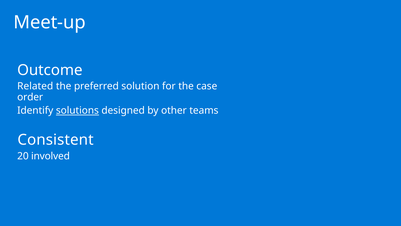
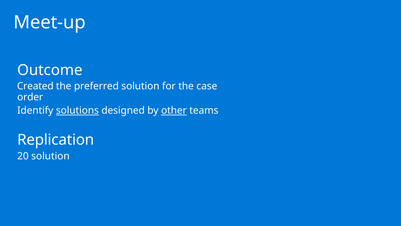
Related: Related -> Created (35, 86)
other underline: none -> present (174, 110)
Consistent: Consistent -> Replication (56, 140)
20 involved: involved -> solution (50, 156)
